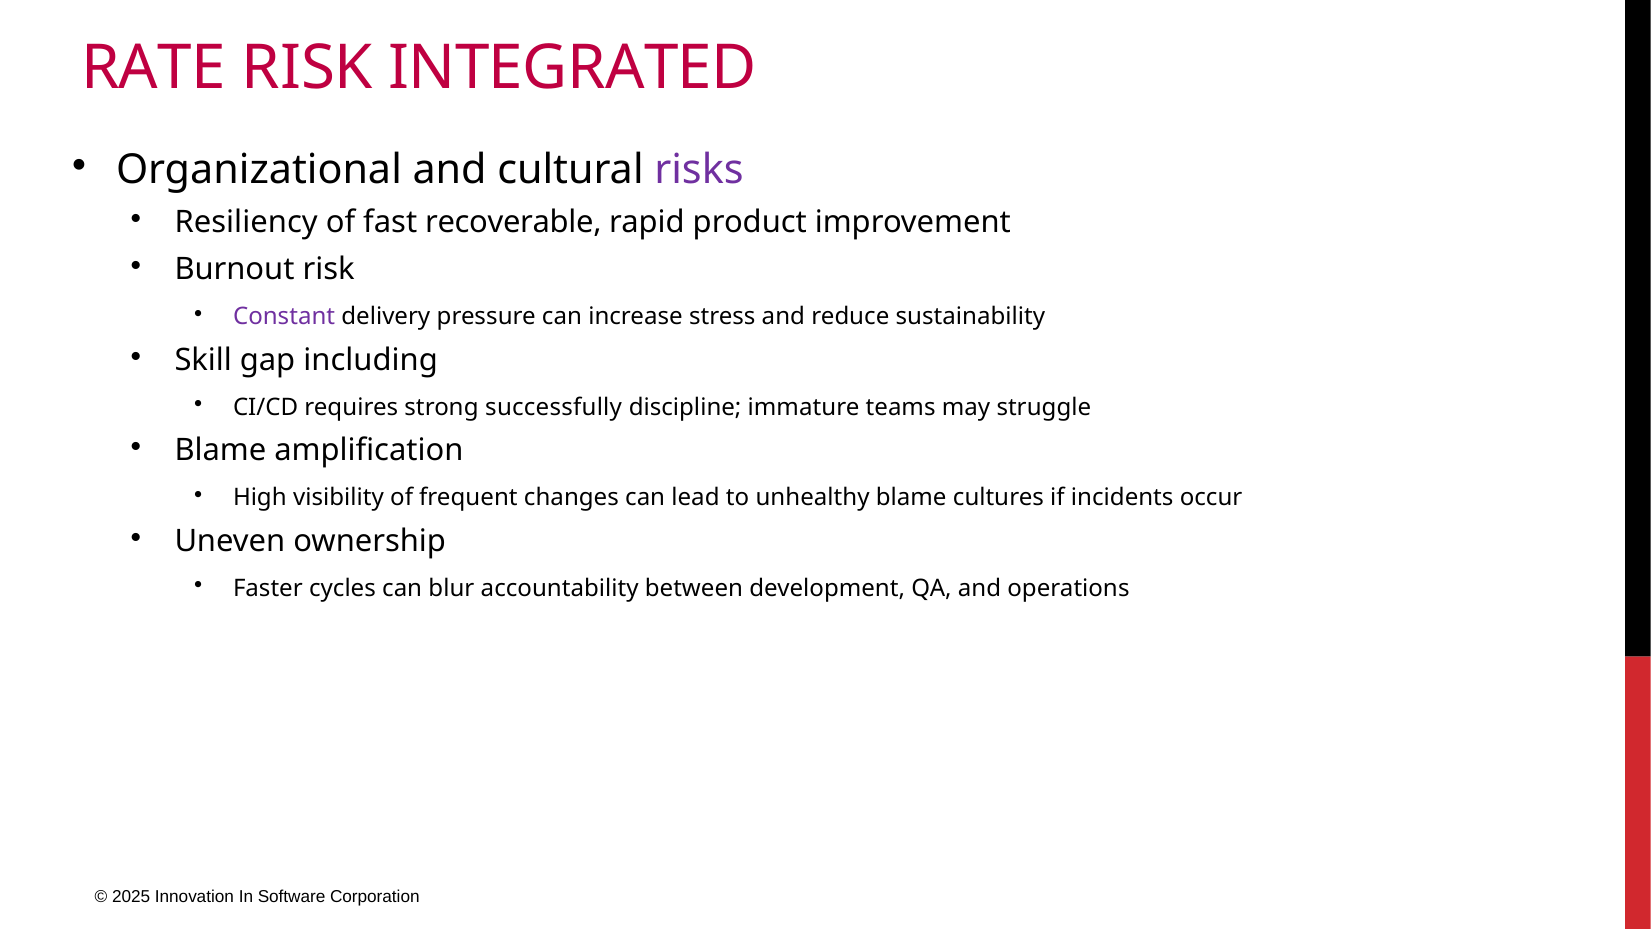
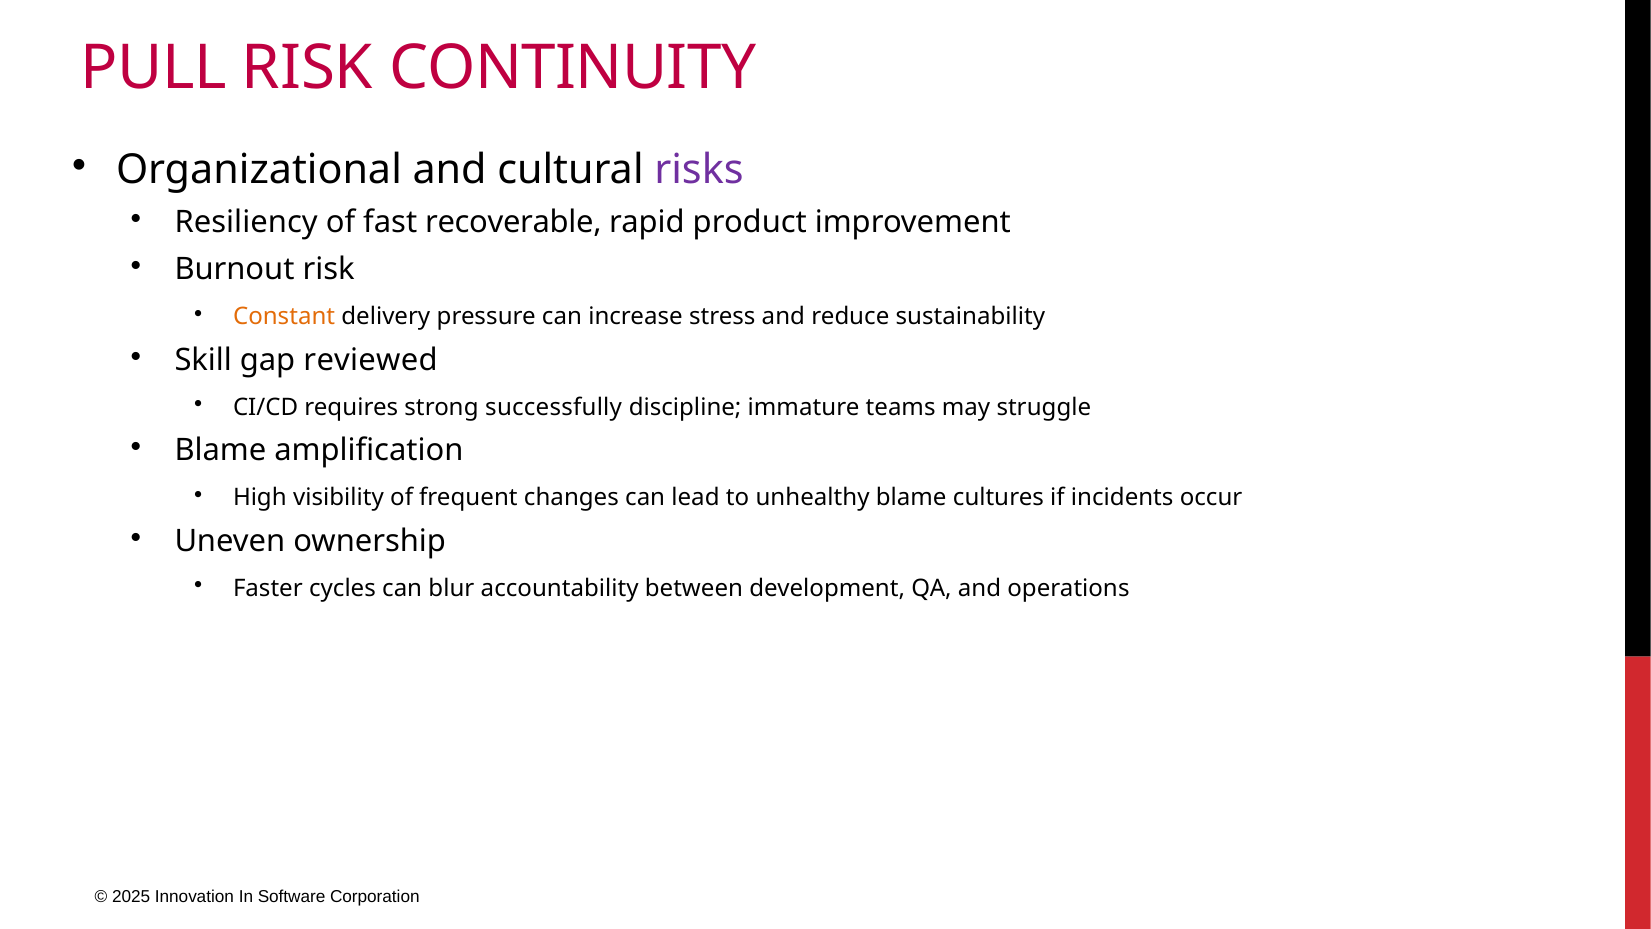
RATE: RATE -> PULL (154, 68)
INTEGRATED: INTEGRATED -> CONTINUITY (573, 68)
Constant colour: purple -> orange (284, 316)
including: including -> reviewed (370, 360)
